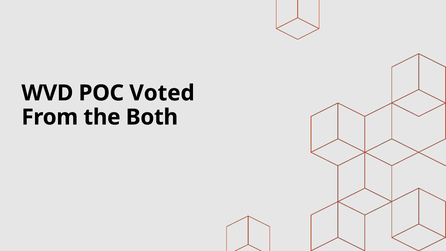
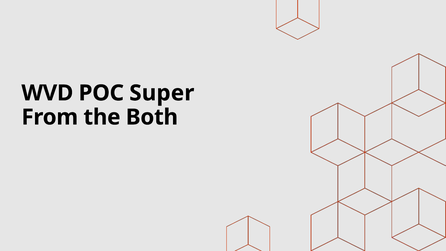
Voted: Voted -> Super (162, 93)
